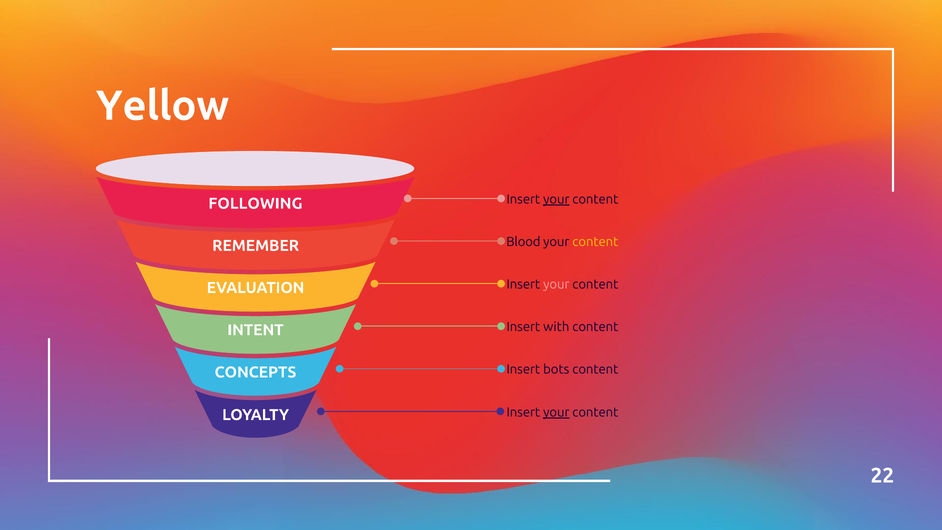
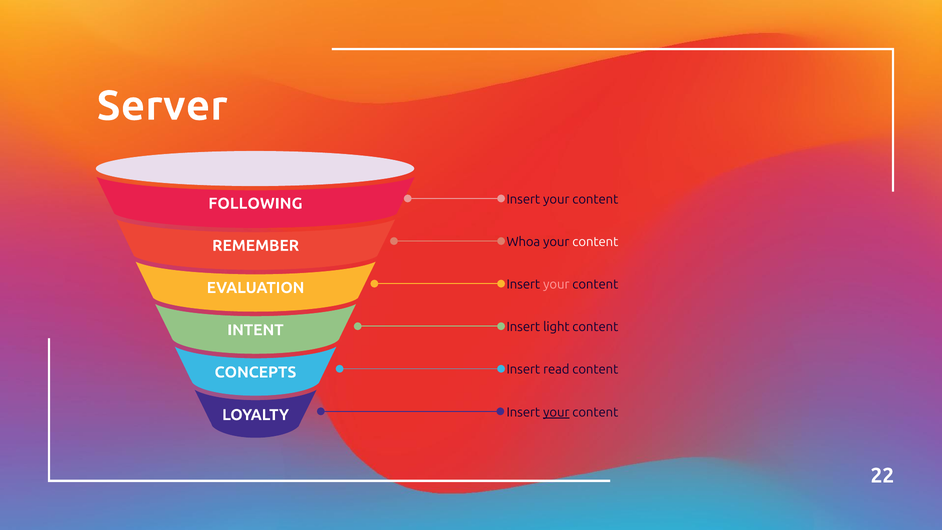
Yellow: Yellow -> Server (162, 106)
your underline: present -> none (556, 199)
Blood: Blood -> Whoa (523, 242)
content colour: yellow -> white (595, 242)
with: with -> light (556, 327)
bots: bots -> read (556, 370)
